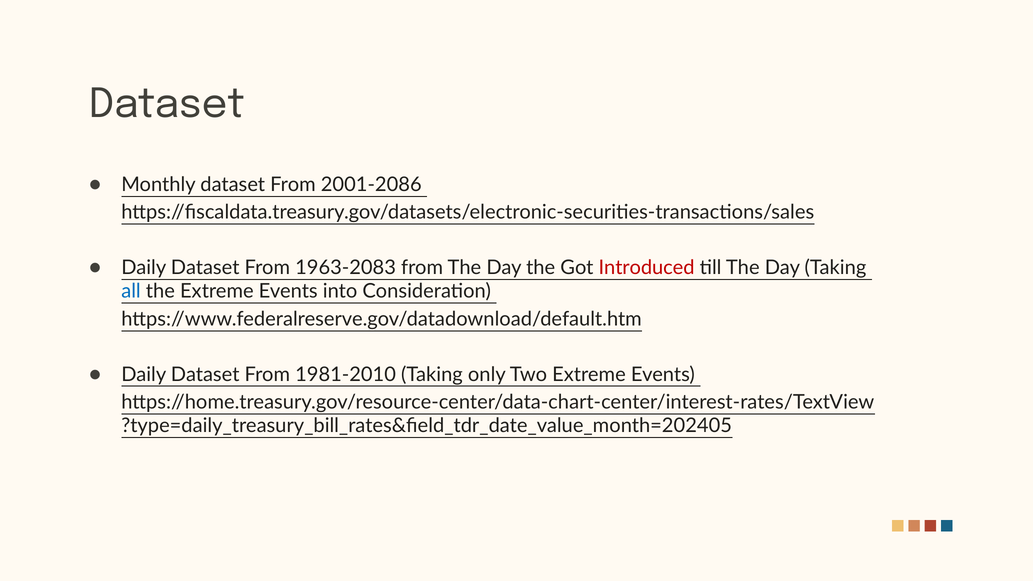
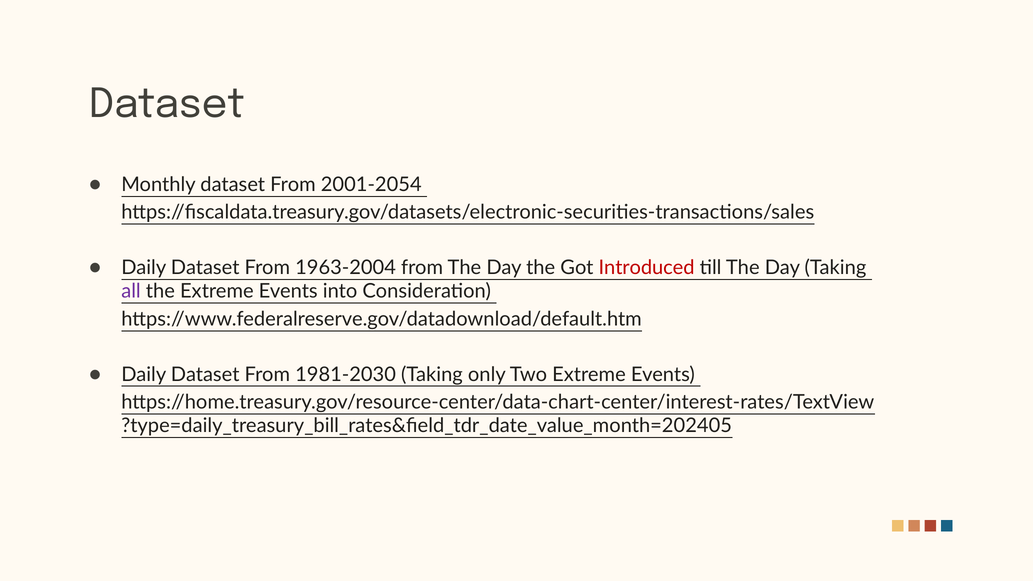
2001-2086: 2001-2086 -> 2001-2054 (371, 185)
1963-2083: 1963-2083 -> 1963-2004 (346, 268)
all colour: blue -> purple (131, 291)
1981-2010: 1981-2010 -> 1981-2030 (346, 374)
